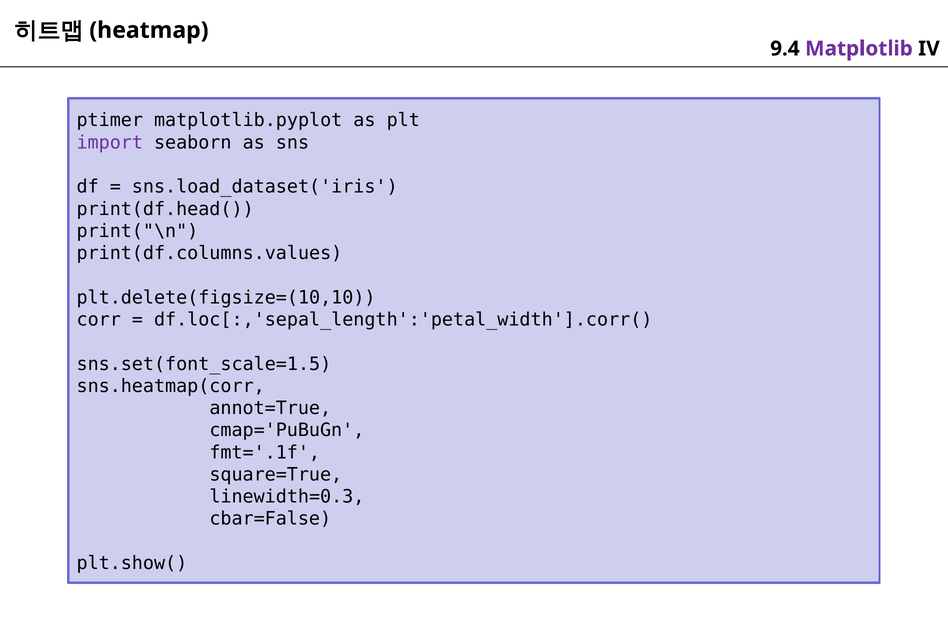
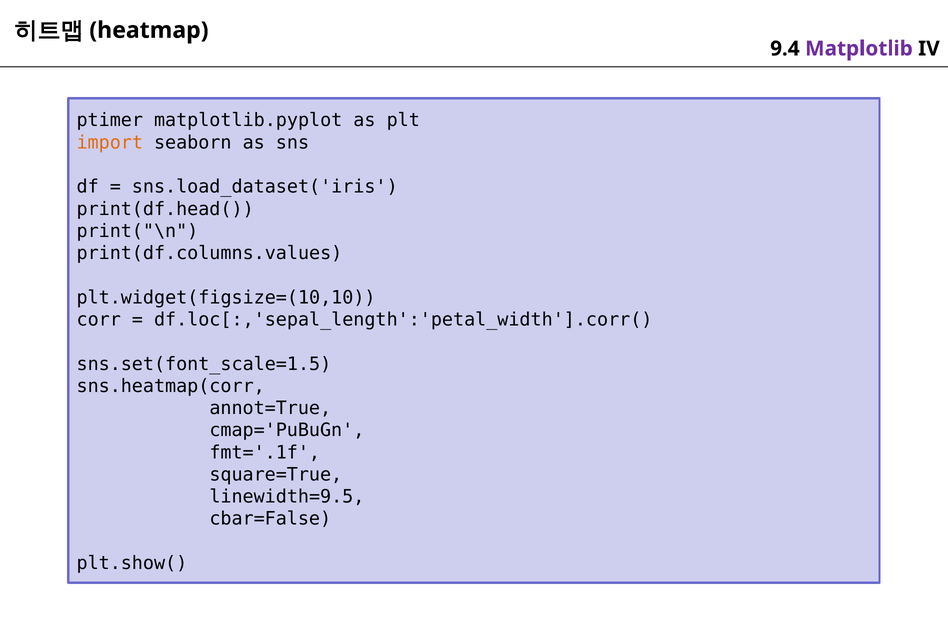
import colour: purple -> orange (110, 142)
plt.delete(figsize=(10,10: plt.delete(figsize=(10,10 -> plt.widget(figsize=(10,10 (226, 297)
linewidth=0.3: linewidth=0.3 -> linewidth=9.5 (287, 497)
